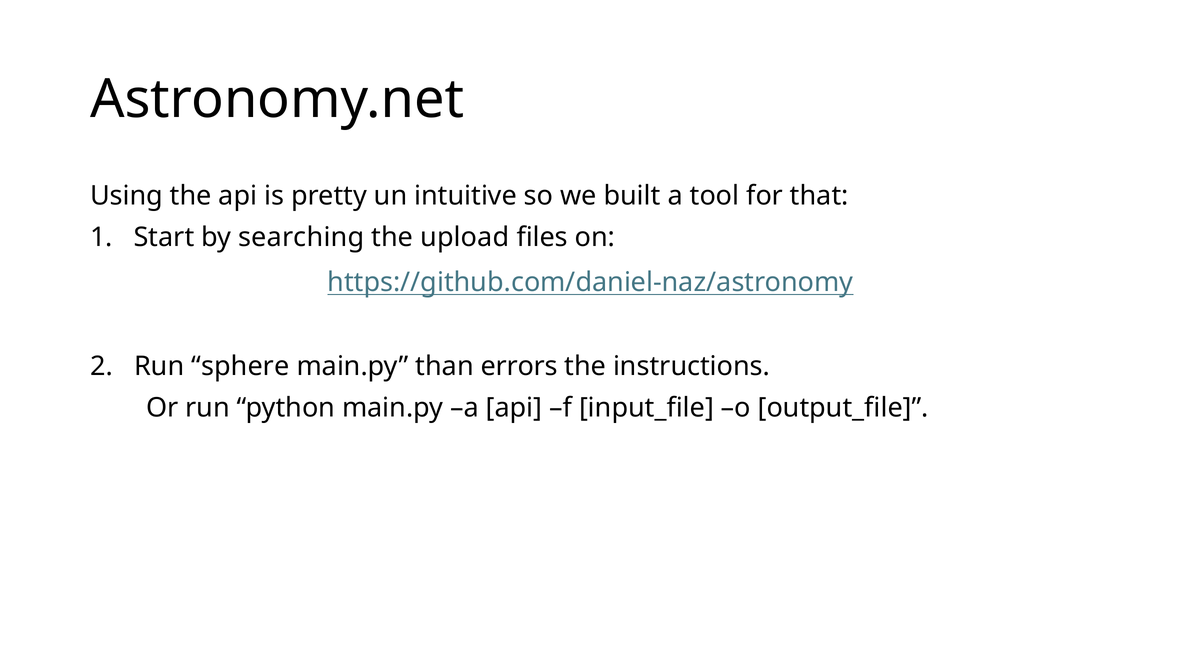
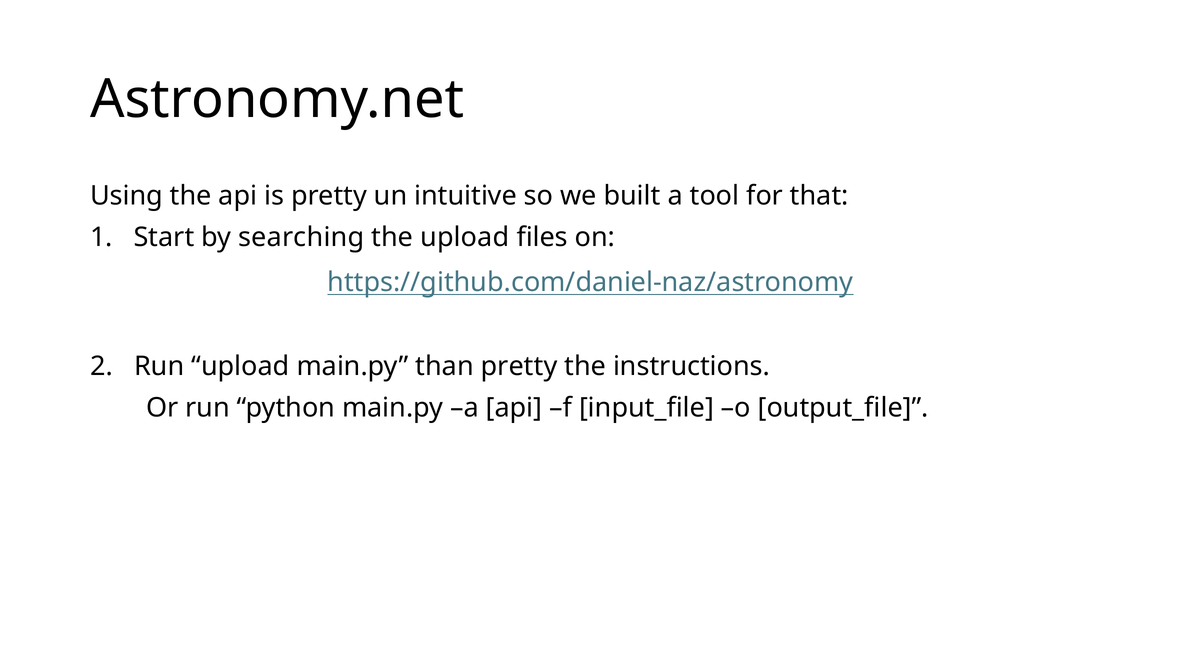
Run sphere: sphere -> upload (240, 366)
than errors: errors -> pretty (519, 366)
